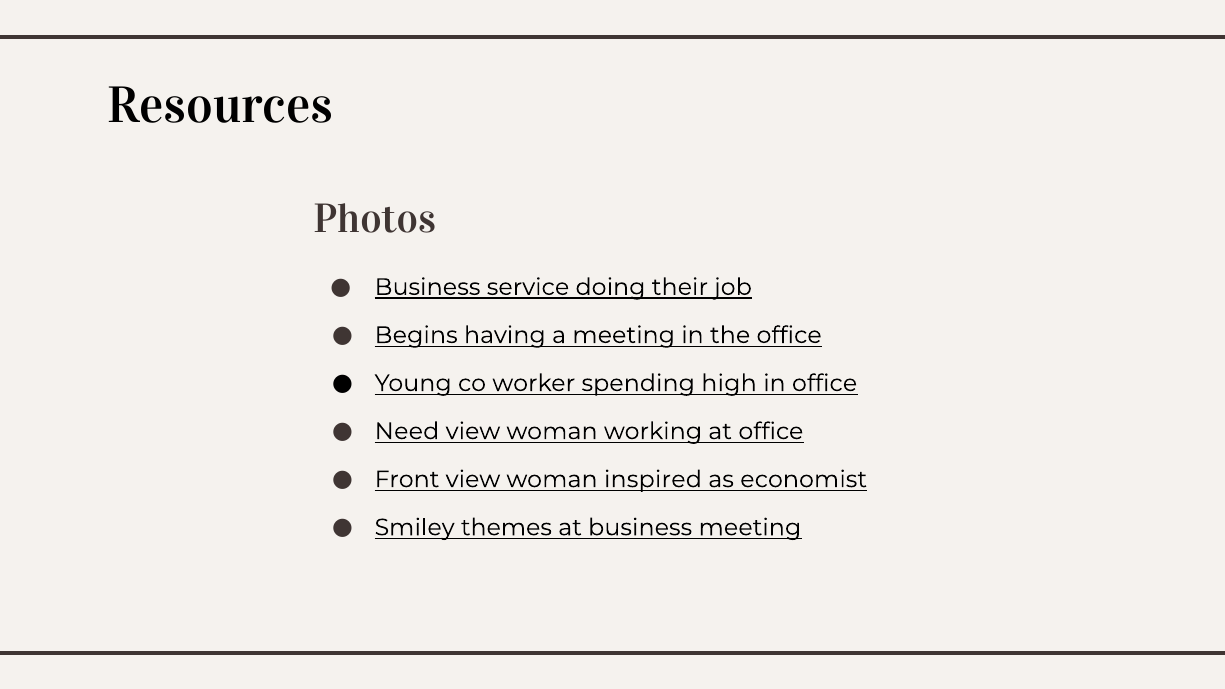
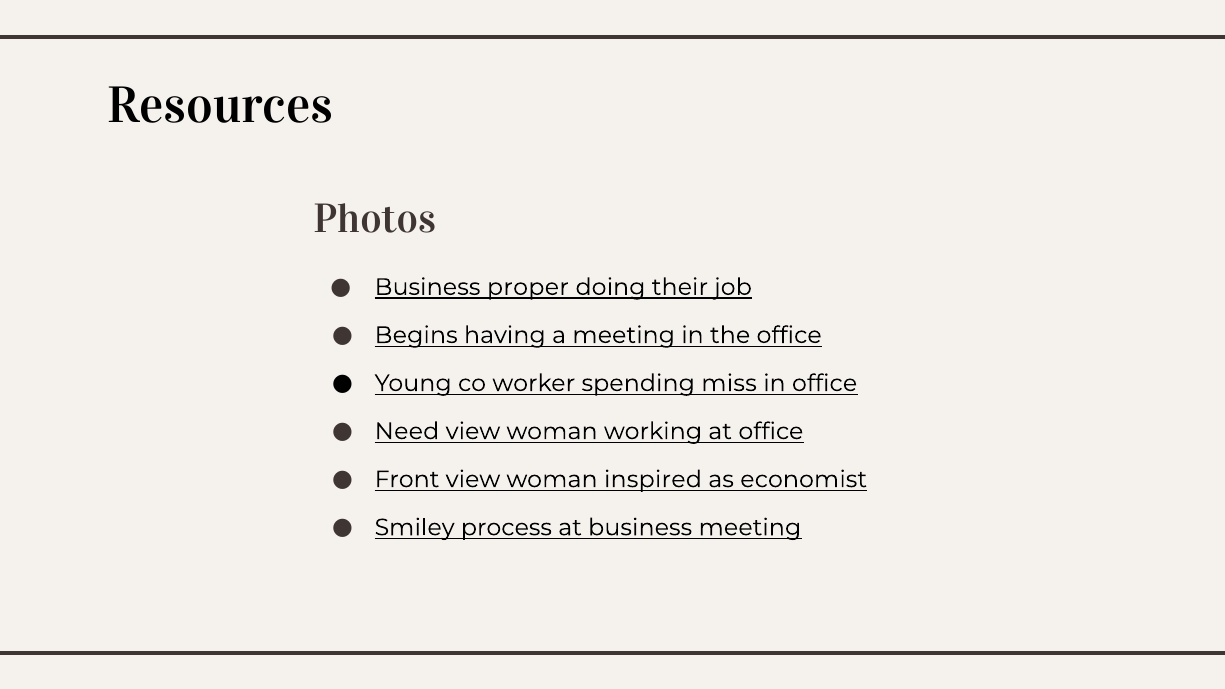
service: service -> proper (528, 287)
high: high -> miss (729, 383)
themes: themes -> process (506, 528)
